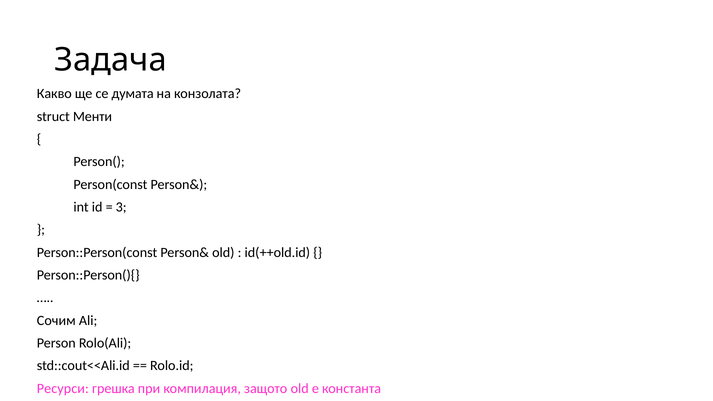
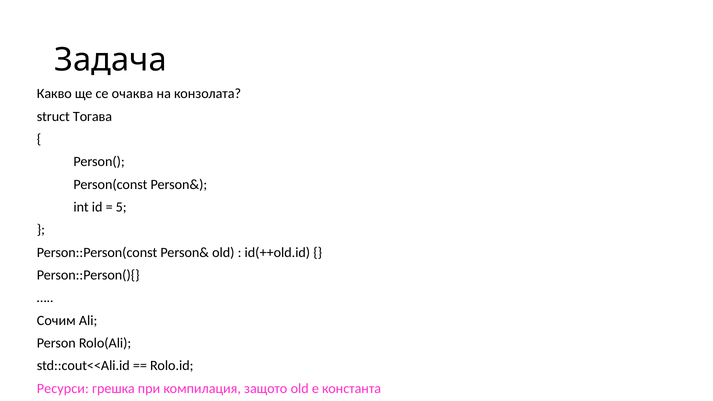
думата: думата -> очаква (132, 94)
Менти: Менти -> Тогава (92, 116)
3: 3 -> 5 (121, 207)
